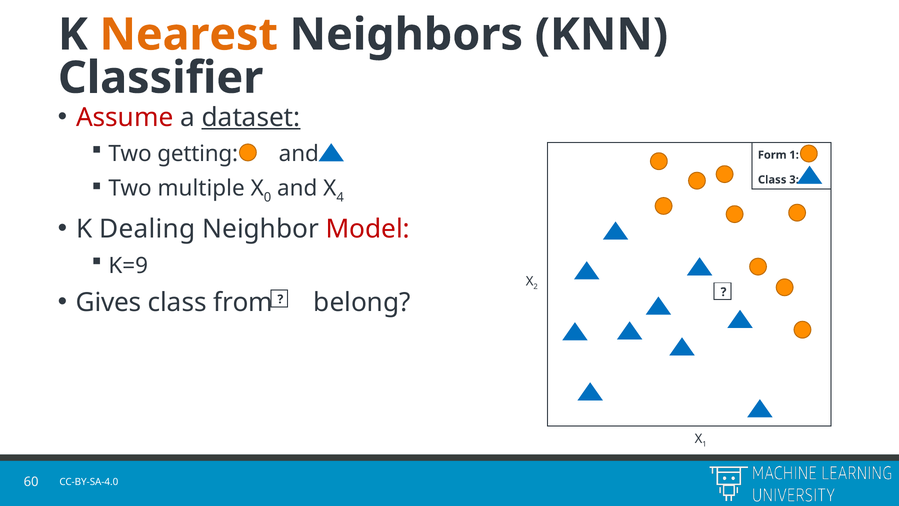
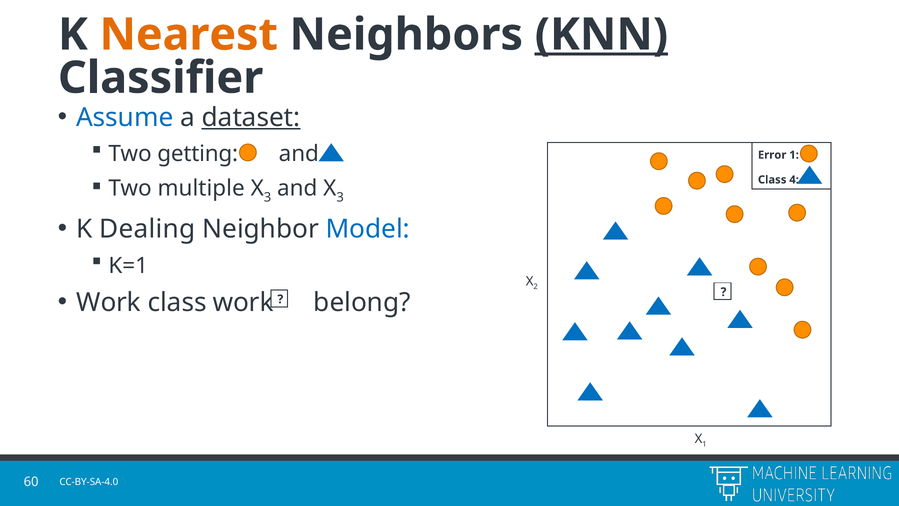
KNN underline: none -> present (601, 35)
Assume colour: red -> blue (125, 118)
Form: Form -> Error (772, 155)
3: 3 -> 4 (794, 180)
0: 0 -> 3 (268, 197)
4: 4 -> 3 (340, 197)
Model colour: red -> blue (368, 229)
K=9: K=9 -> K=1 (128, 266)
Gives: Gives -> Work (109, 303)
class from: from -> work (243, 303)
